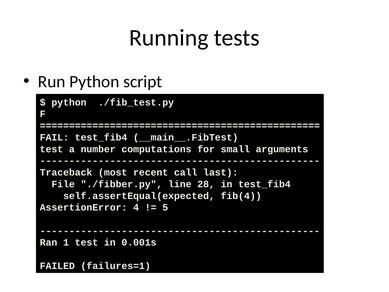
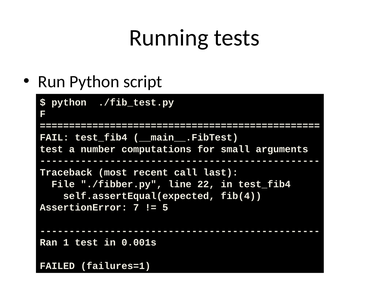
28: 28 -> 22 (206, 184)
4: 4 -> 7 (136, 207)
